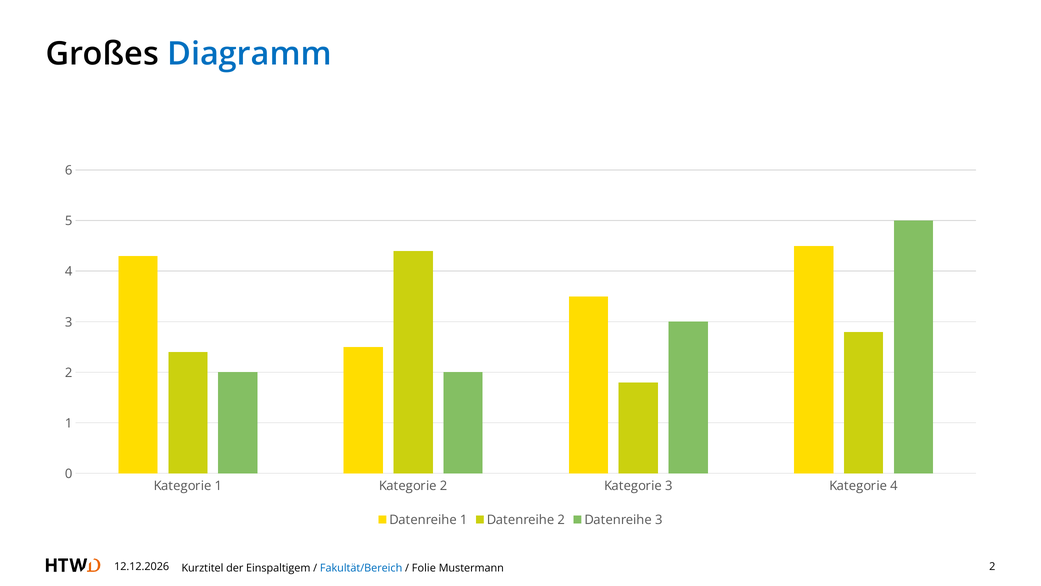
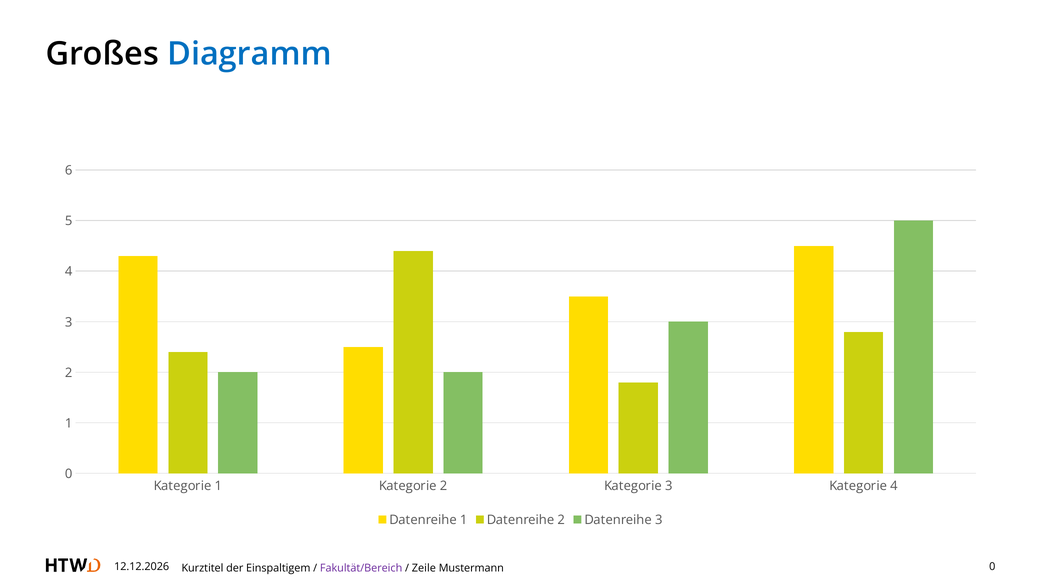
2: 2 -> 0 (992, 566)
Fakultät/Bereich colour: blue -> purple (361, 568)
Folie: Folie -> Zeile (424, 568)
